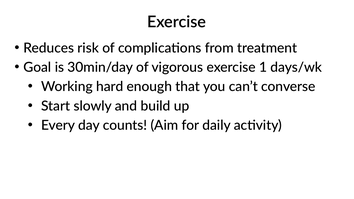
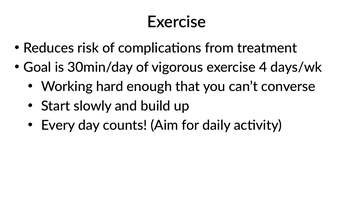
1: 1 -> 4 (263, 67)
